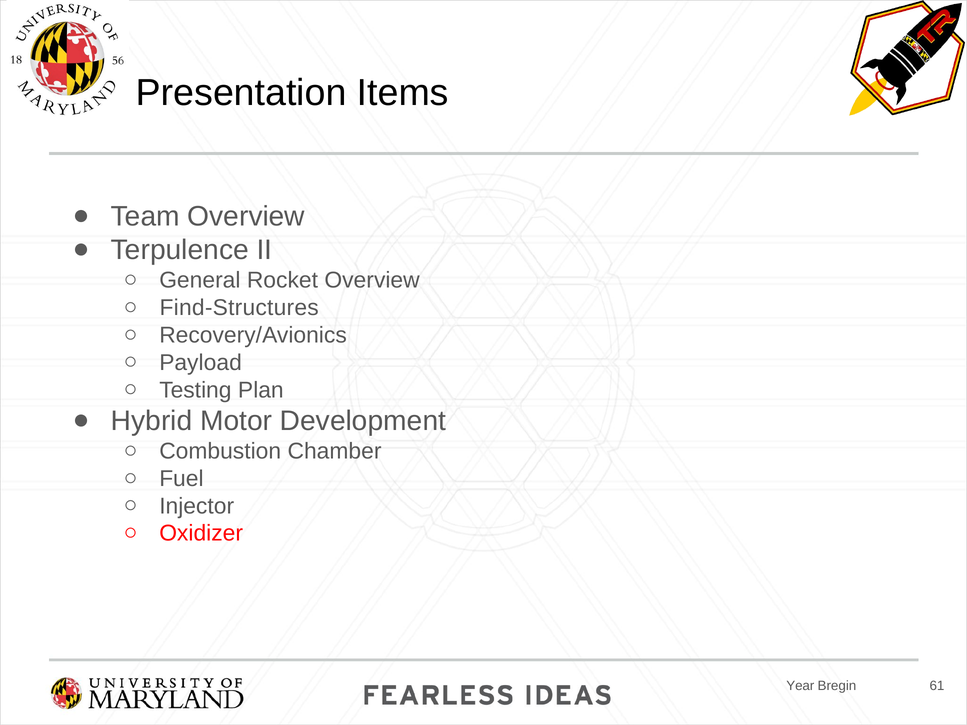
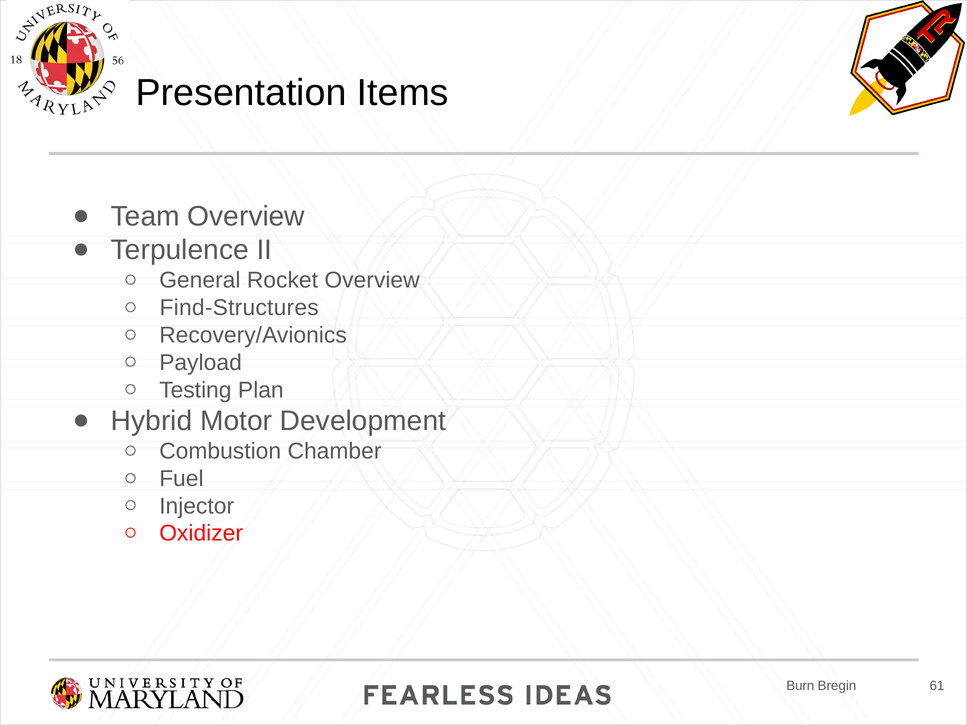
Year: Year -> Burn (800, 686)
